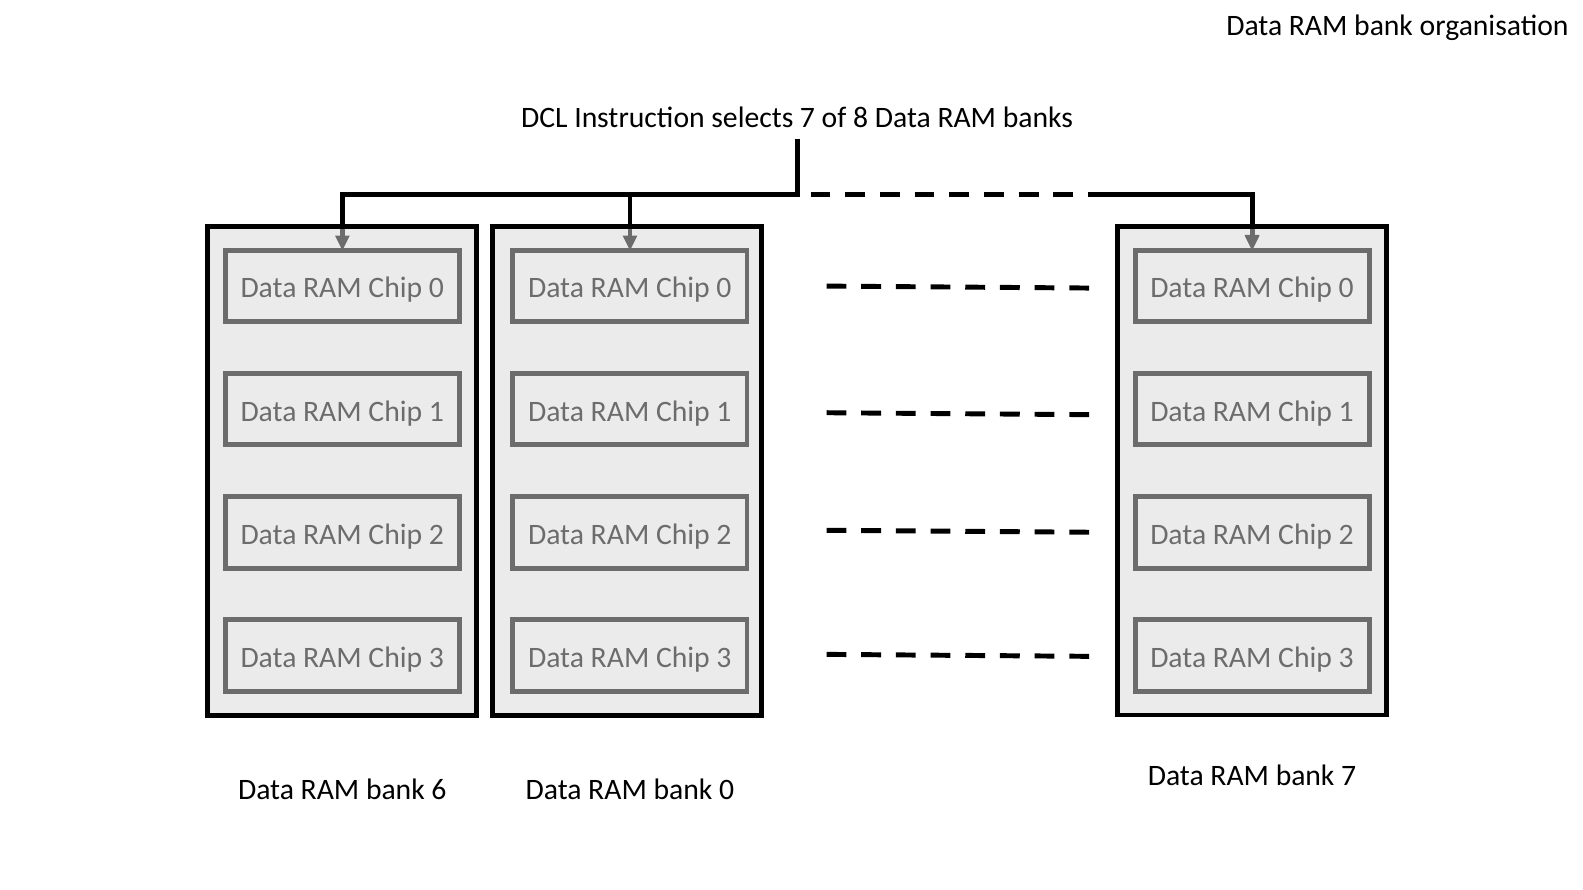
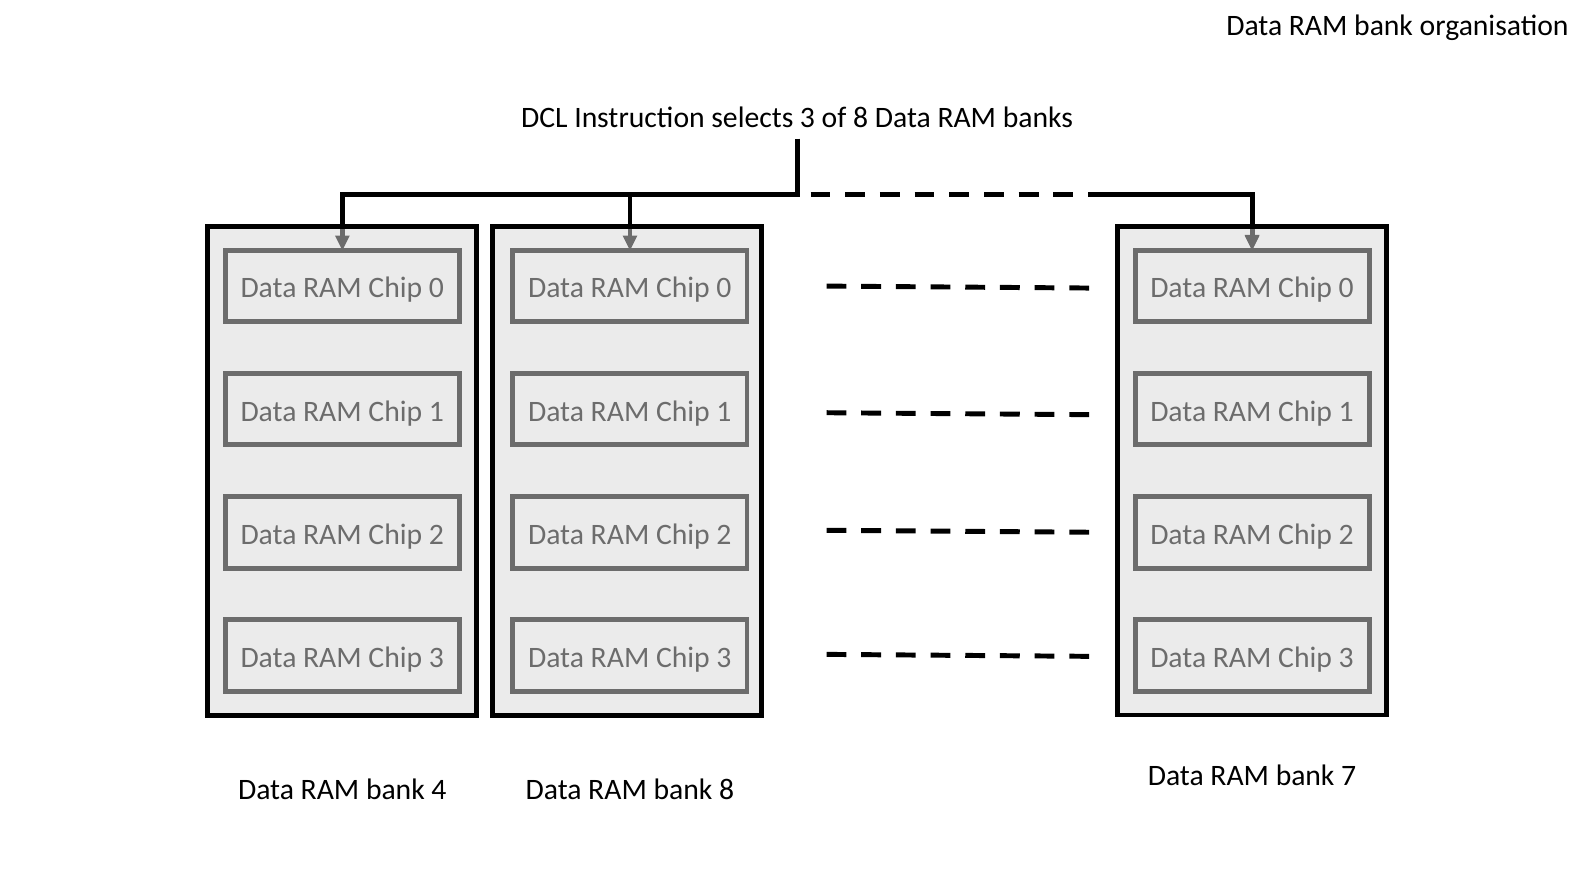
selects 7: 7 -> 3 (807, 117)
6: 6 -> 4 (439, 790)
bank 0: 0 -> 8 (727, 790)
